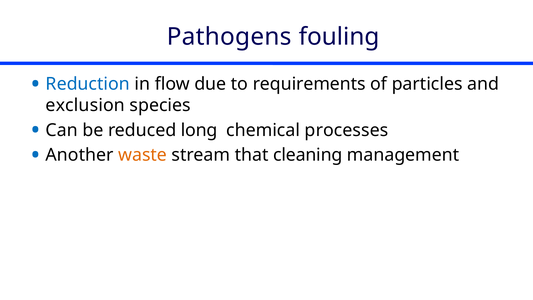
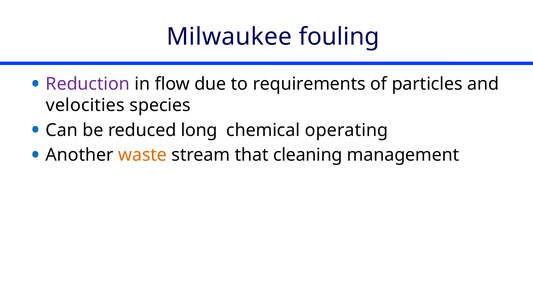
Pathogens: Pathogens -> Milwaukee (229, 37)
Reduction colour: blue -> purple (88, 84)
exclusion: exclusion -> velocities (85, 105)
processes: processes -> operating (347, 130)
